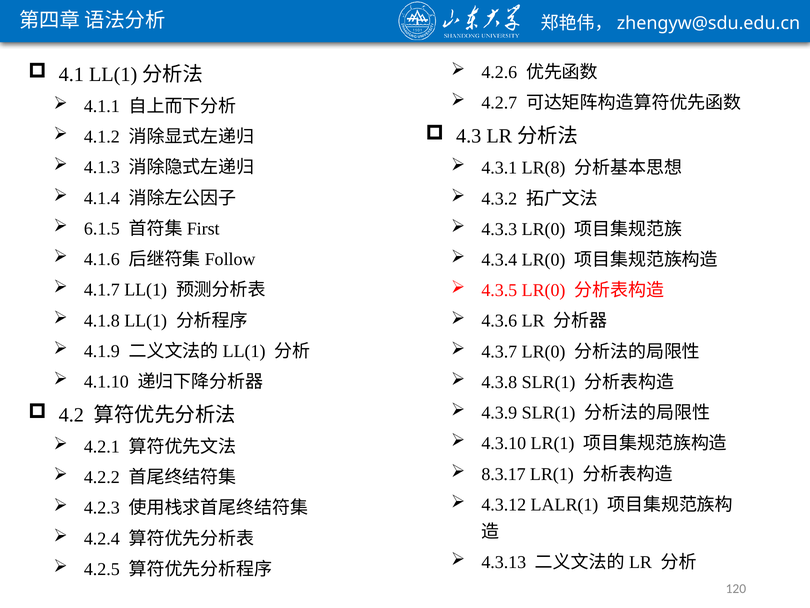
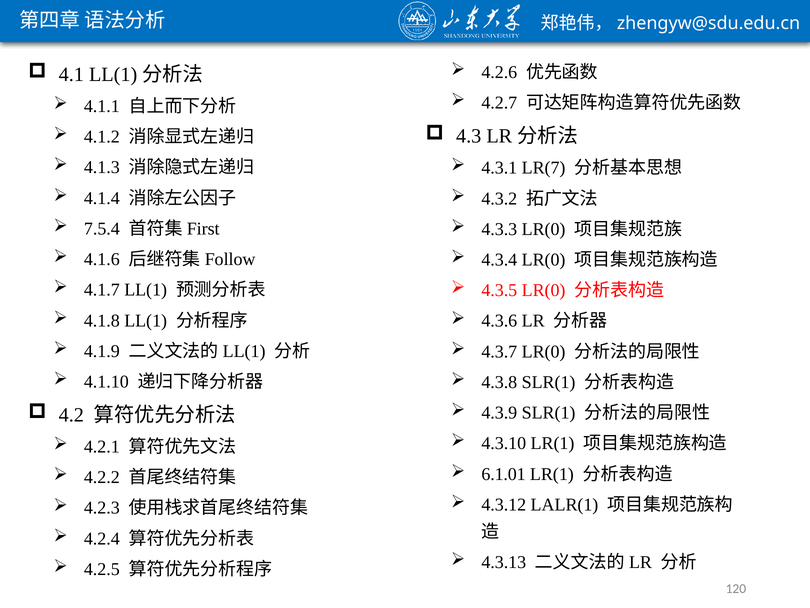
LR(8: LR(8 -> LR(7 (544, 168)
6.1.5: 6.1.5 -> 7.5.4 (102, 229)
8.3.17: 8.3.17 -> 6.1.01 (504, 474)
